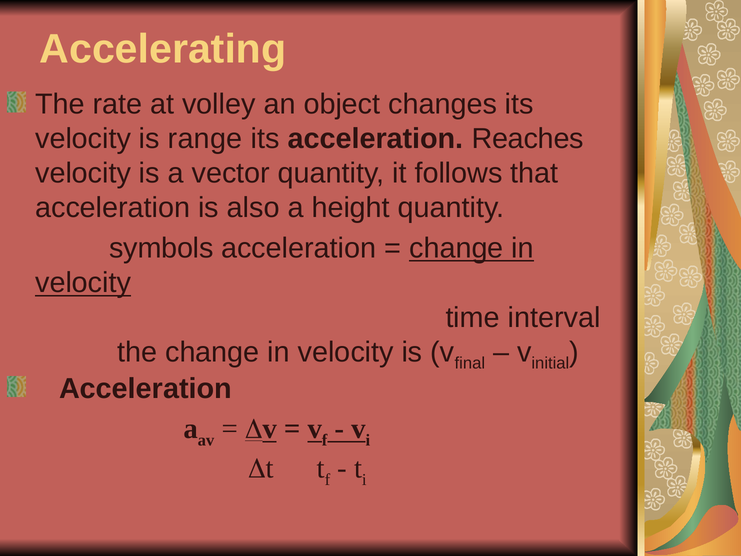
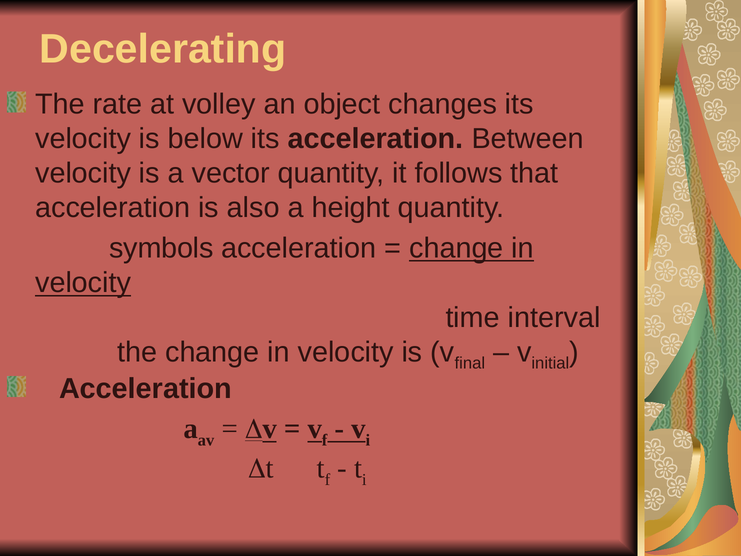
Accelerating: Accelerating -> Decelerating (163, 49)
range: range -> below (205, 139)
Reaches: Reaches -> Between (528, 139)
